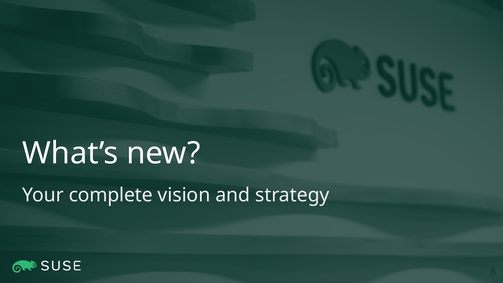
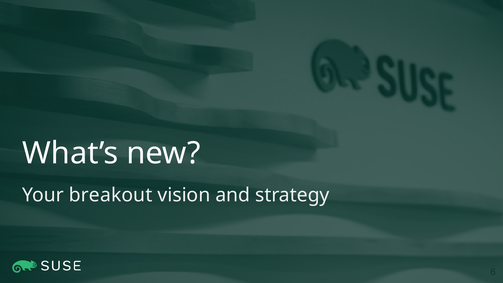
complete: complete -> breakout (111, 195)
